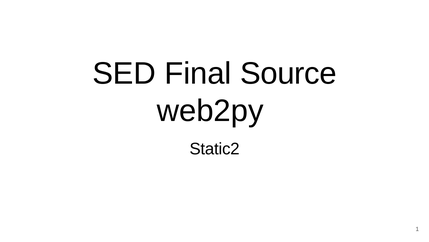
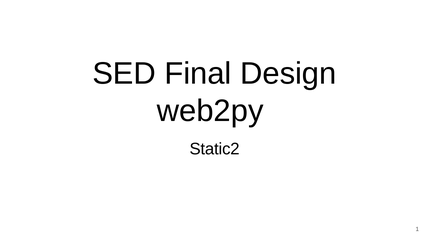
Source: Source -> Design (288, 73)
